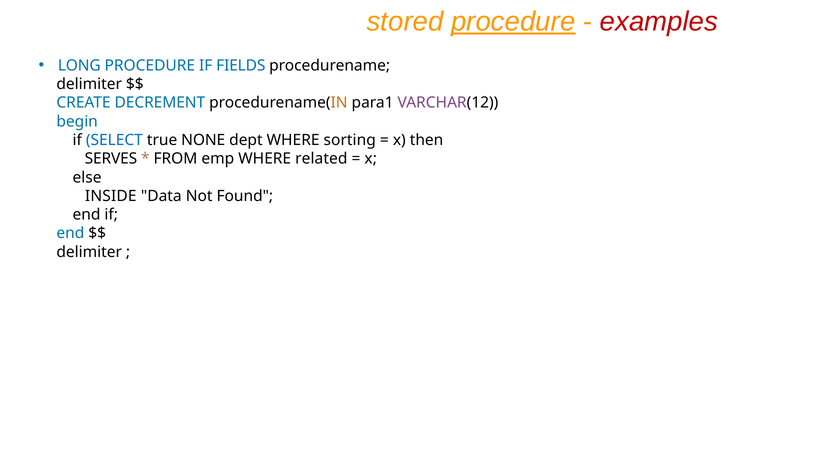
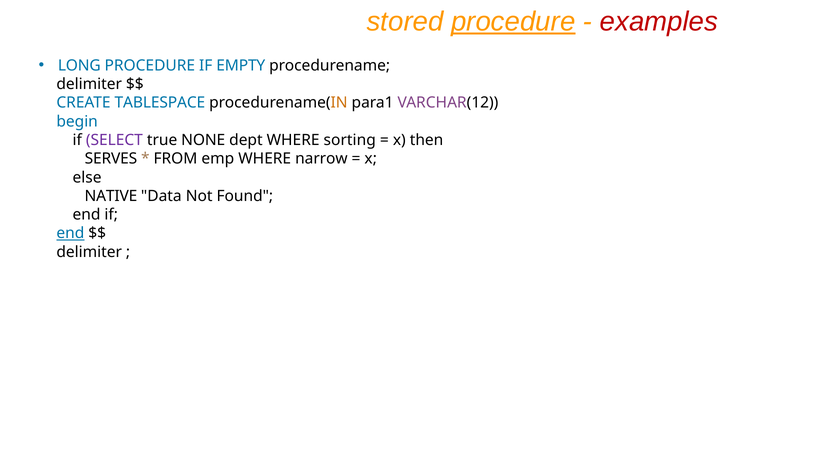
FIELDS: FIELDS -> EMPTY (241, 66)
DECREMENT: DECREMENT -> TABLESPACE (160, 103)
SELECT colour: blue -> purple (114, 140)
related: related -> narrow (321, 159)
INSIDE: INSIDE -> NATIVE (111, 196)
end underline: none -> present (70, 233)
